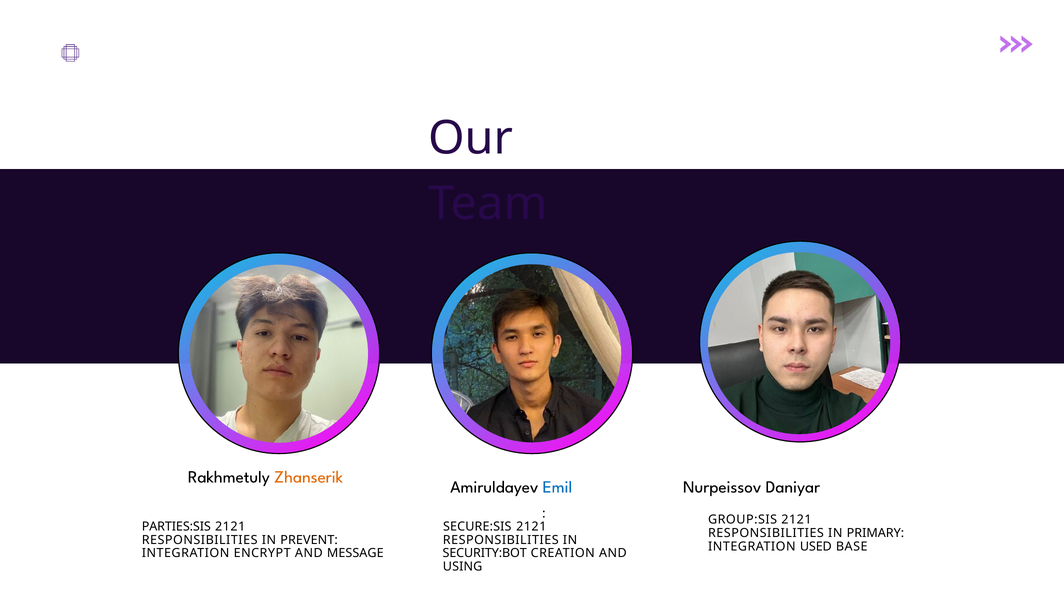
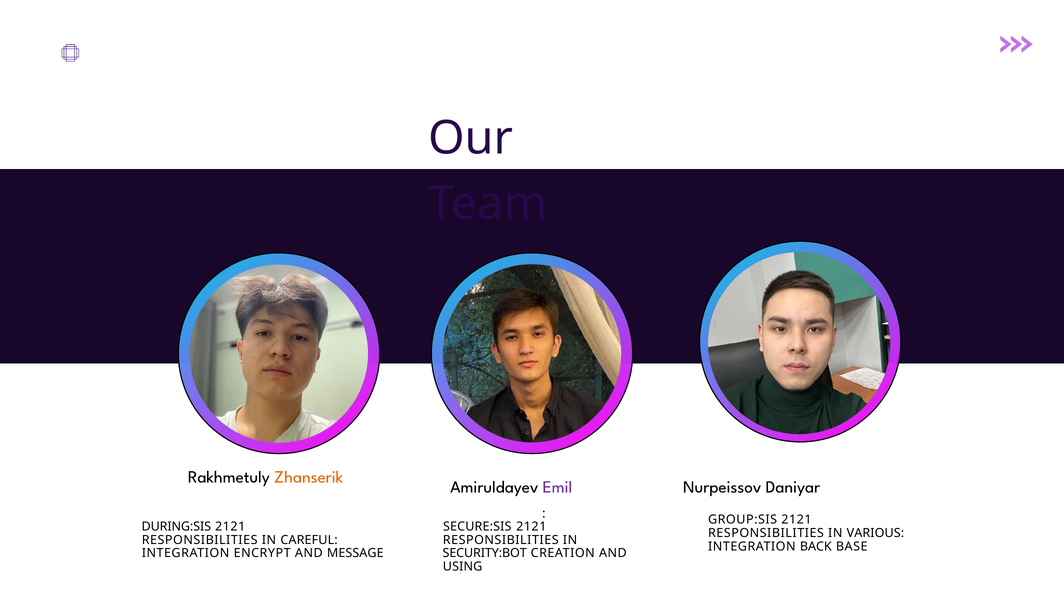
Emil colour: blue -> purple (557, 487)
PARTIES:SIS: PARTIES:SIS -> DURING:SIS (176, 527)
PRIMARY: PRIMARY -> VARIOUS (875, 534)
PREVENT: PREVENT -> CAREFUL (309, 540)
USED: USED -> BACK (816, 547)
